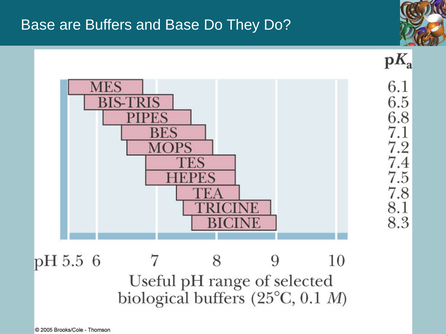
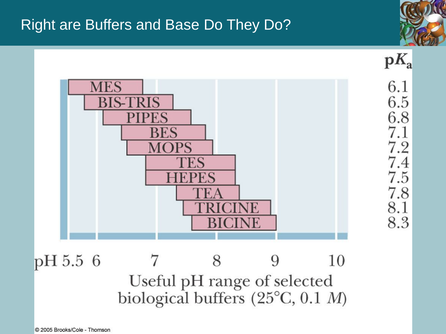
Base: Base -> Right (38, 25)
